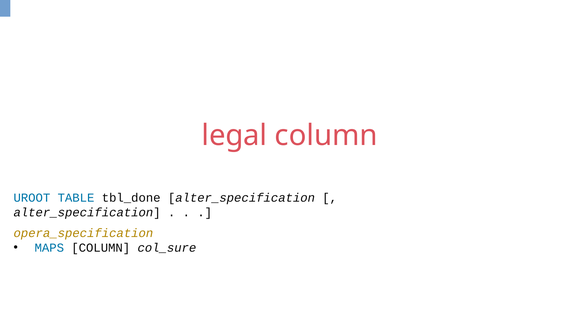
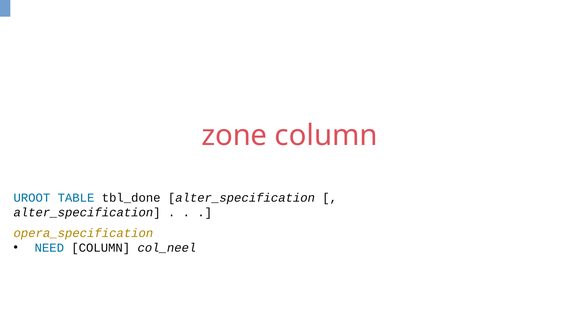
legal: legal -> zone (234, 136)
MAPS: MAPS -> NEED (49, 248)
col_sure: col_sure -> col_neel (167, 248)
